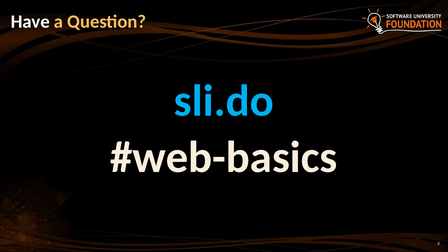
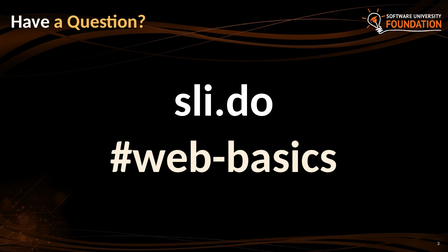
sli.do colour: light blue -> white (224, 101)
